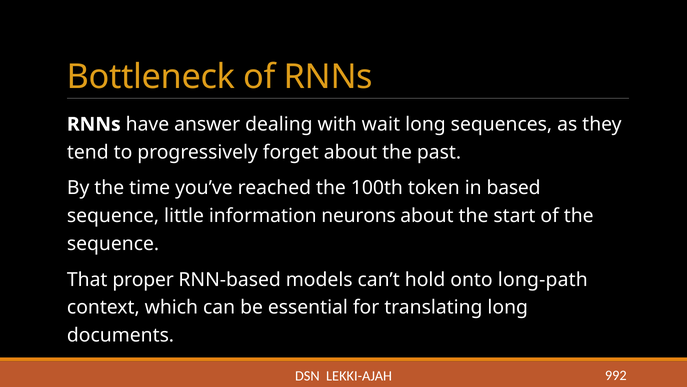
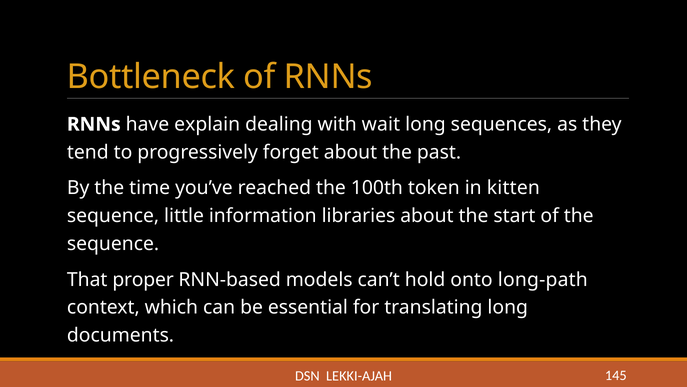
answer: answer -> explain (207, 124)
based: based -> kitten (513, 188)
neurons: neurons -> libraries (358, 216)
992: 992 -> 145 (616, 375)
